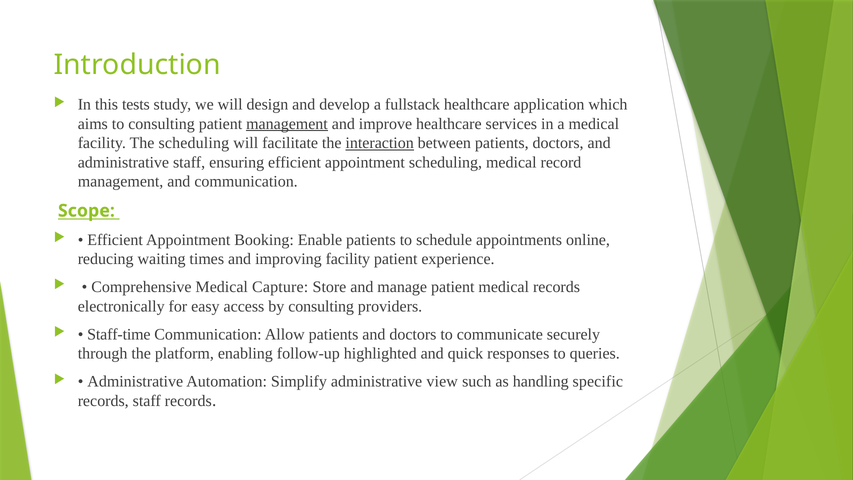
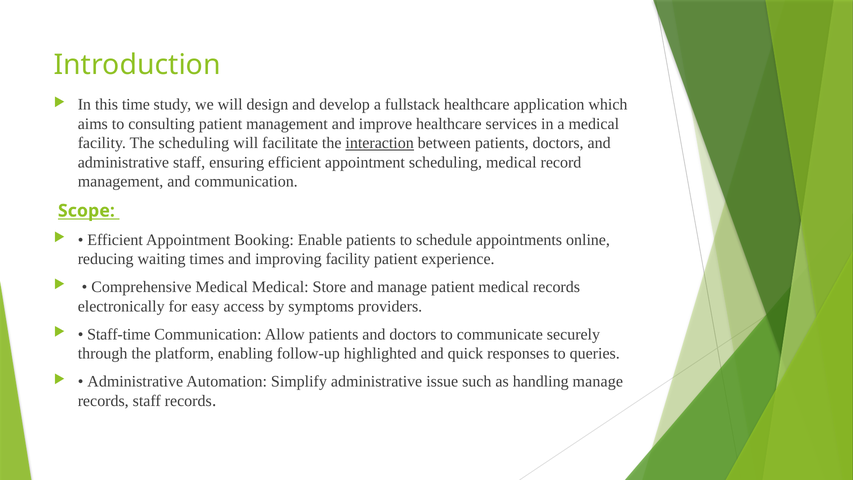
tests: tests -> time (136, 105)
management underline: present -> none (287, 124)
Medical Capture: Capture -> Medical (280, 287)
by consulting: consulting -> symptoms (321, 306)
view: view -> issue (442, 382)
handling specific: specific -> manage (598, 382)
